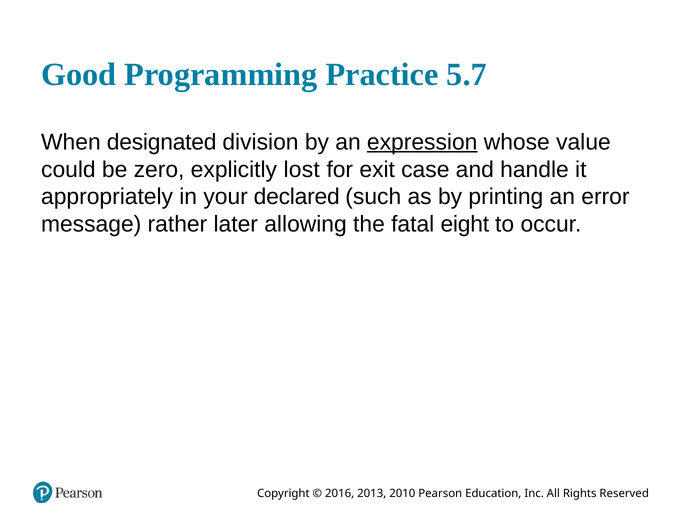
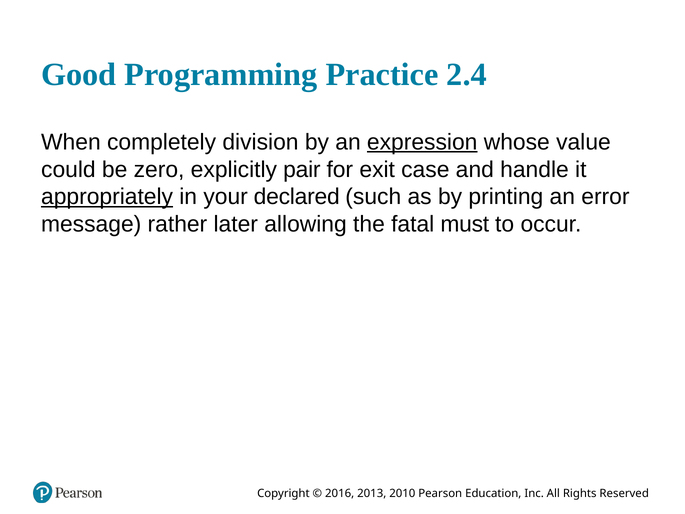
5.7: 5.7 -> 2.4 (467, 74)
designated: designated -> completely (162, 142)
lost: lost -> pair (302, 169)
appropriately underline: none -> present (107, 197)
eight: eight -> must (465, 224)
